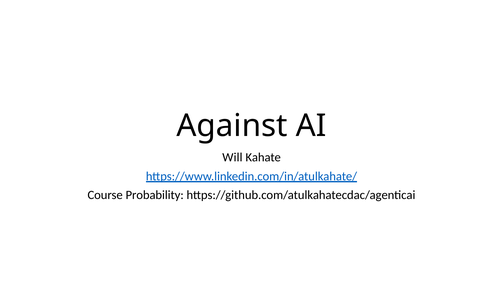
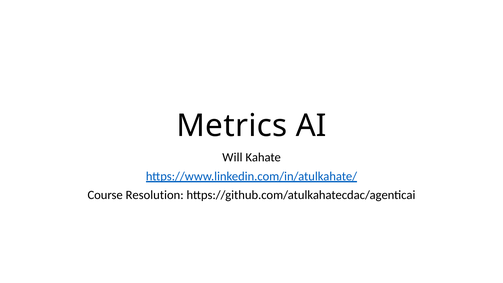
Against: Against -> Metrics (232, 126)
Probability: Probability -> Resolution (155, 195)
